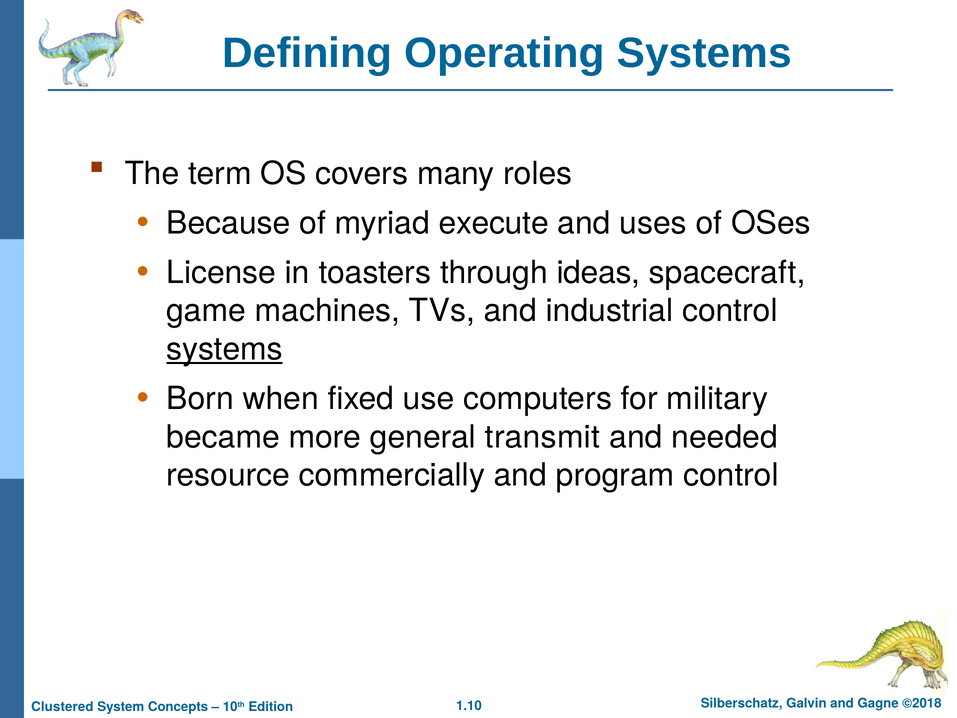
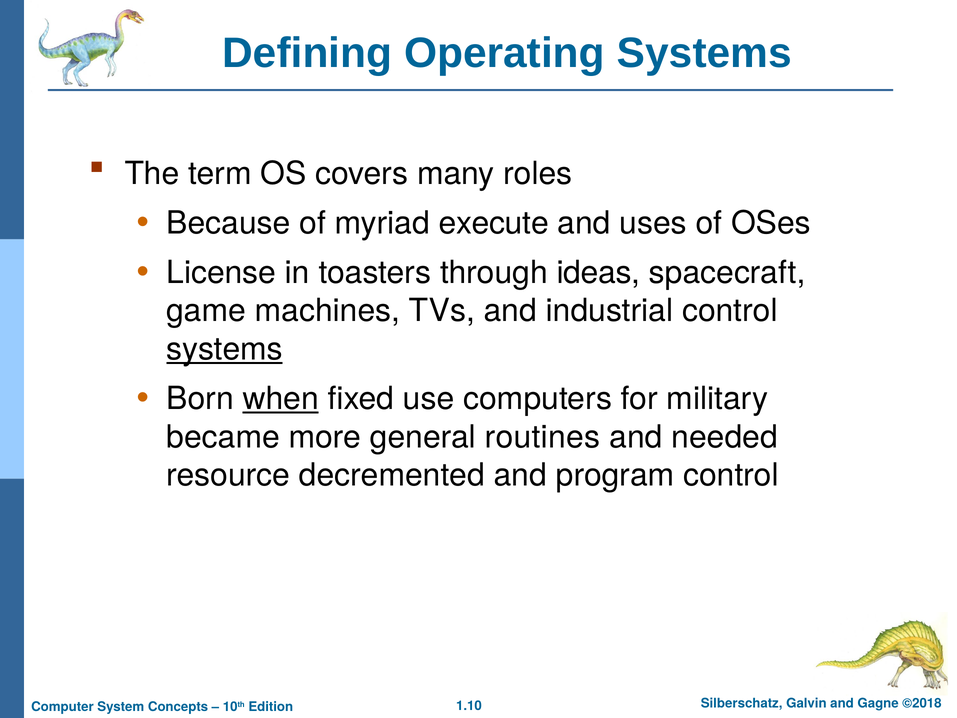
when underline: none -> present (281, 399)
transmit: transmit -> routines (543, 437)
commercially: commercially -> decremented (392, 475)
Clustered: Clustered -> Computer (62, 707)
